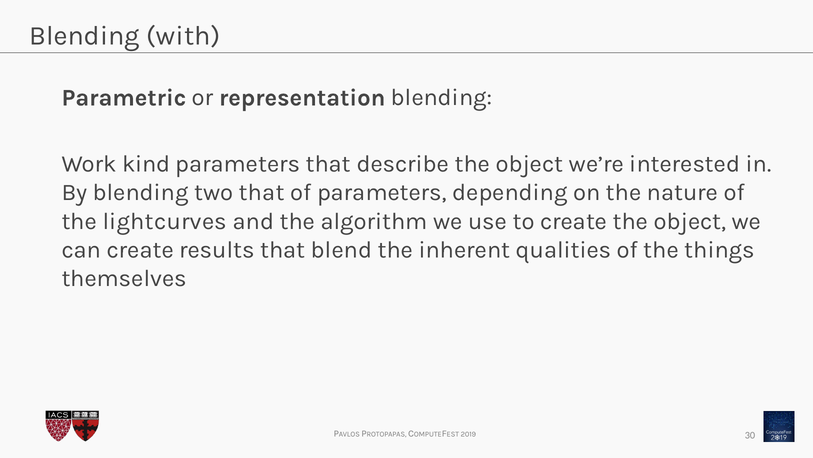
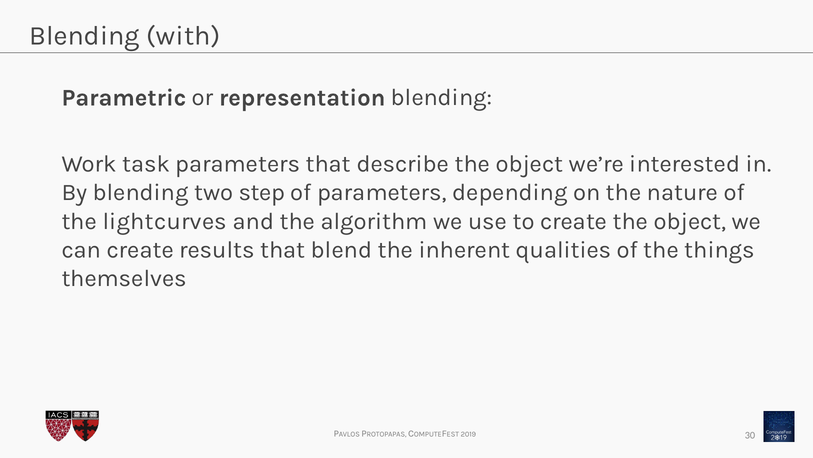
kind: kind -> task (146, 164)
two that: that -> step (262, 192)
